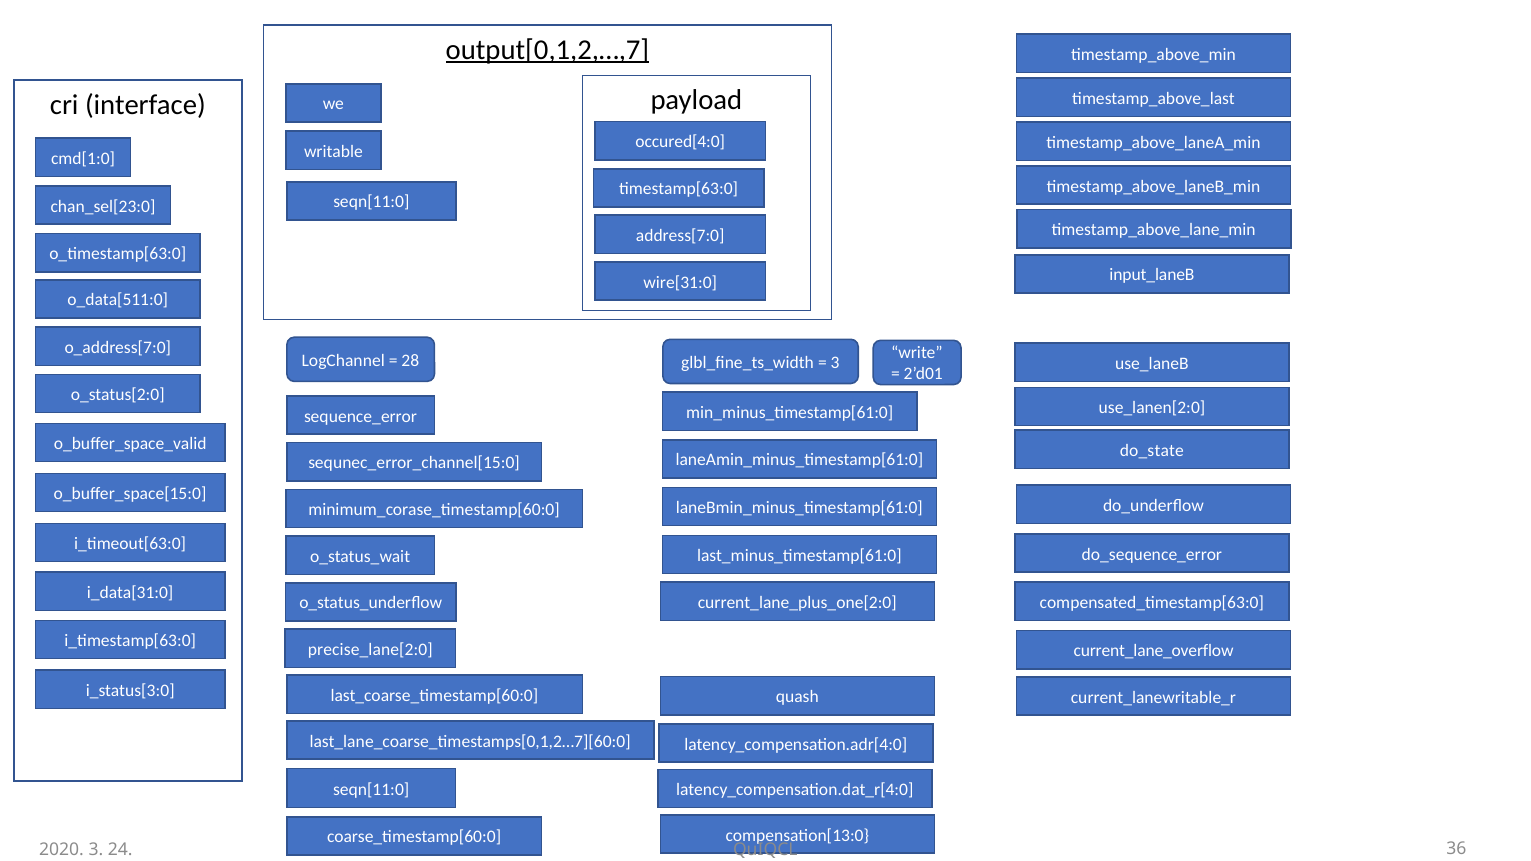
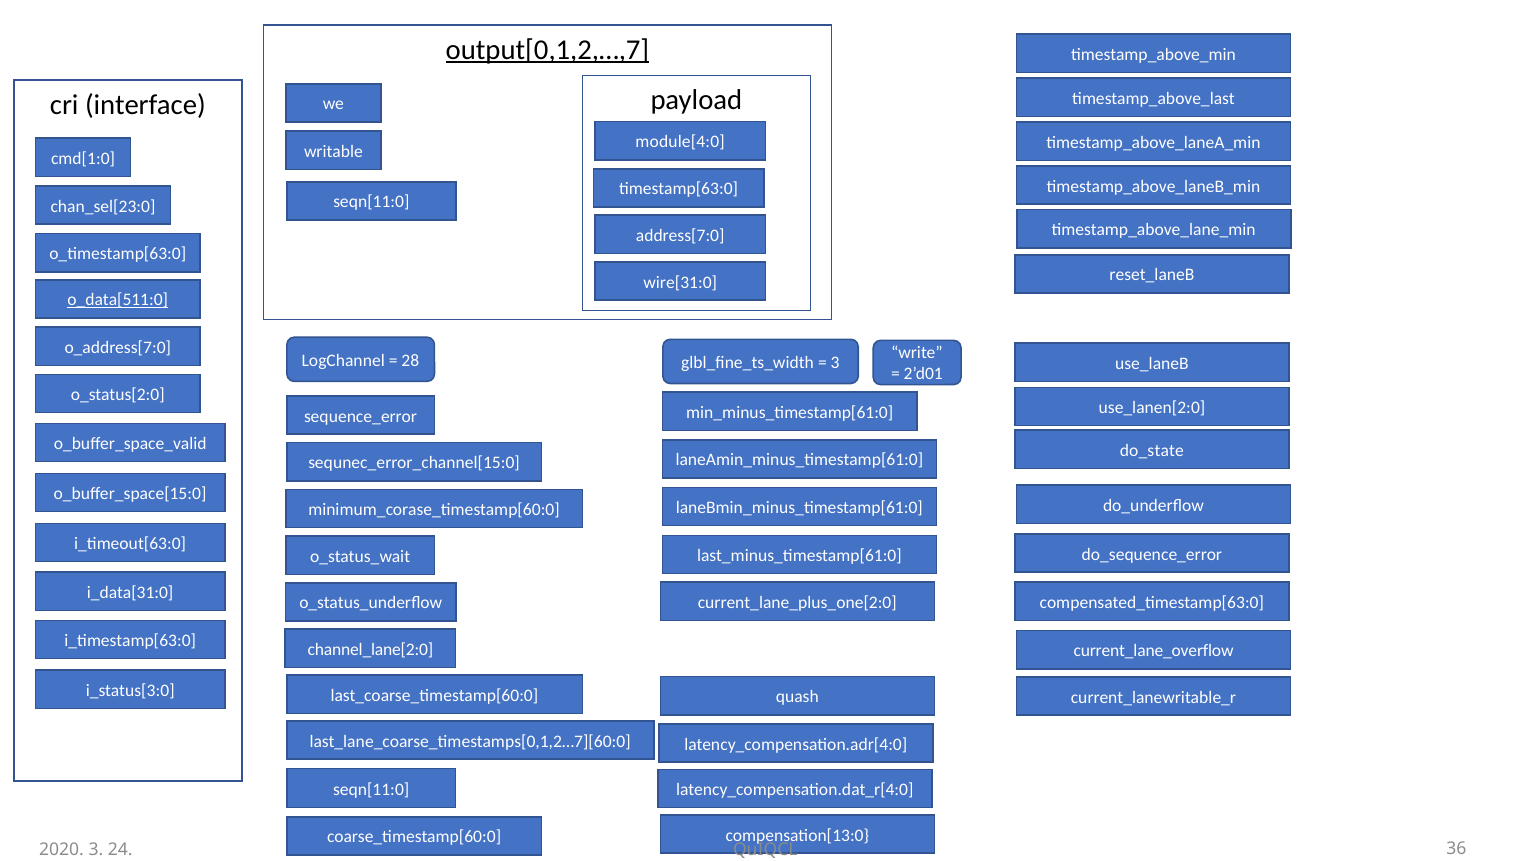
occured[4:0: occured[4:0 -> module[4:0 (680, 142)
input_laneB: input_laneB -> reset_laneB (1152, 275)
o_data[511:0 underline: none -> present (118, 300)
precise_lane[2:0: precise_lane[2:0 -> channel_lane[2:0 (370, 650)
